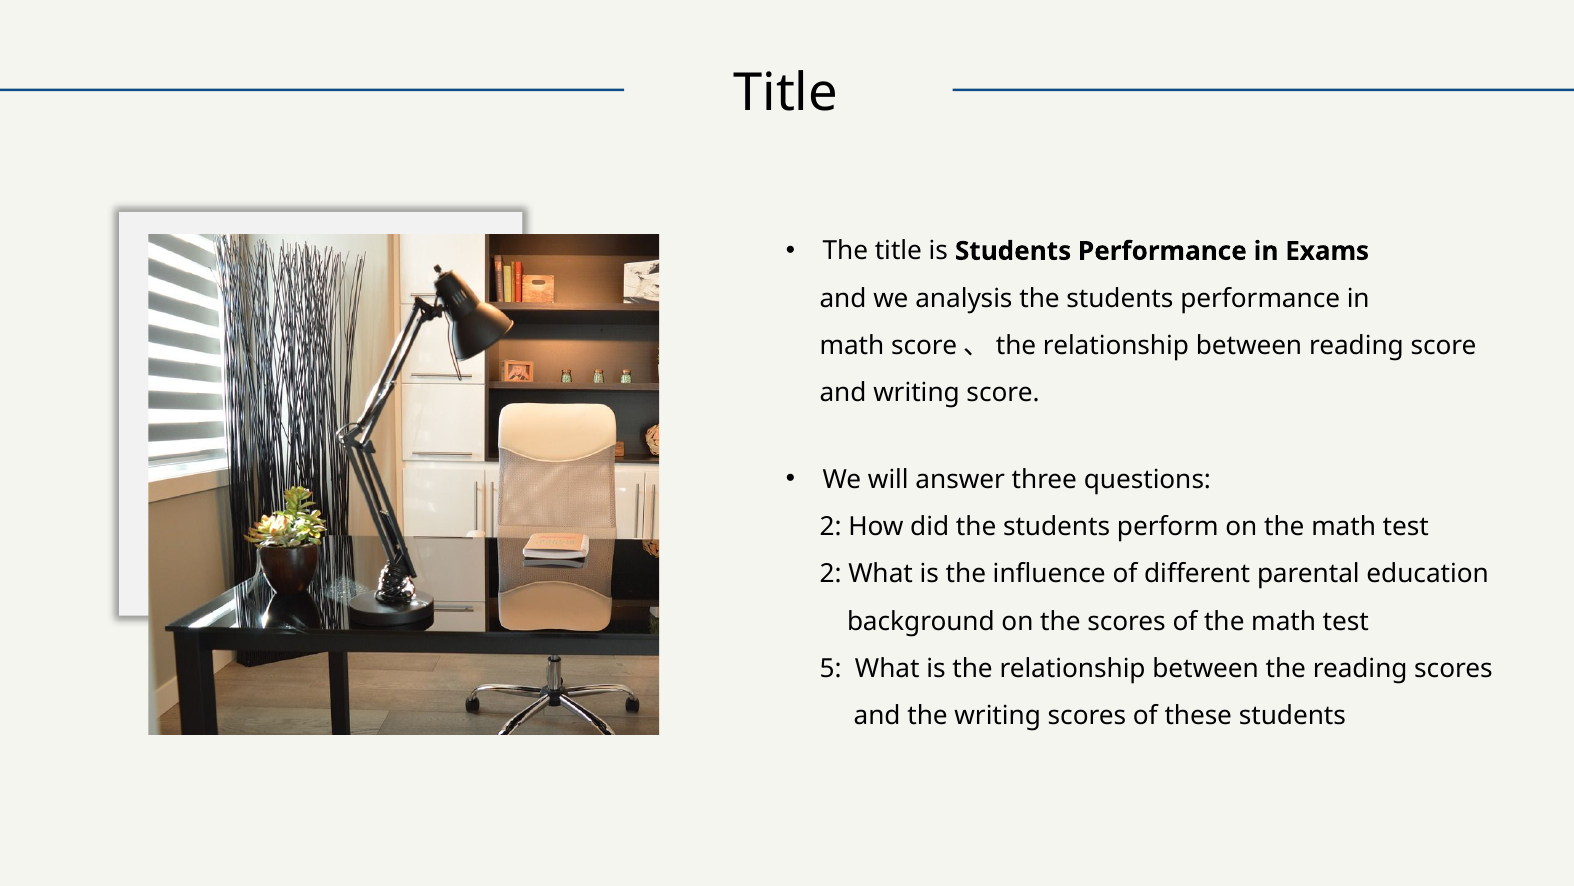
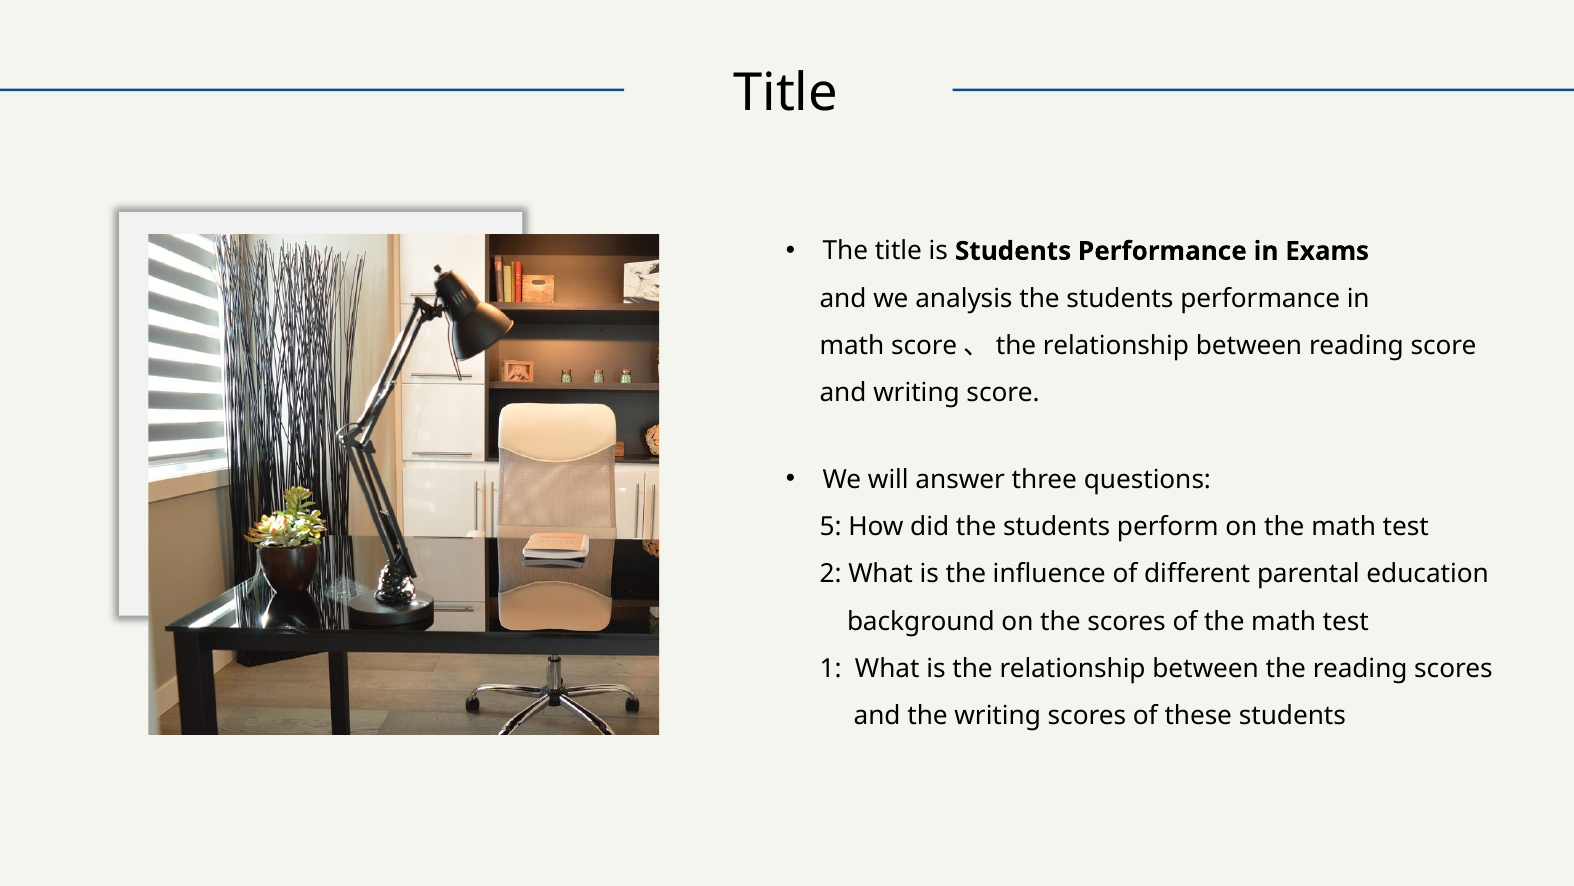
2: 2 -> 5 (831, 527)
5: 5 -> 1 (831, 668)
